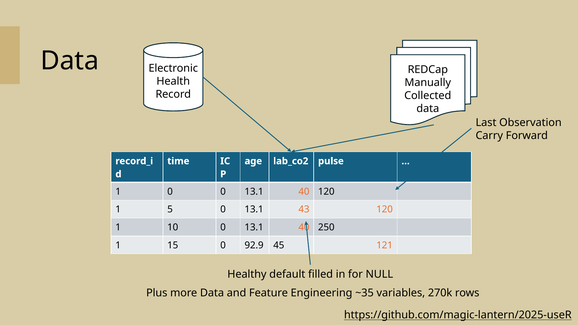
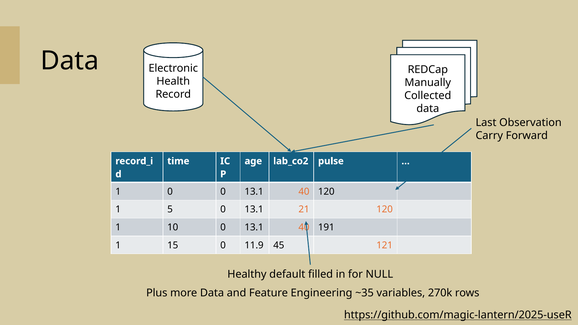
43: 43 -> 21 (304, 210)
250: 250 -> 191 (326, 227)
92.9: 92.9 -> 11.9 (254, 245)
